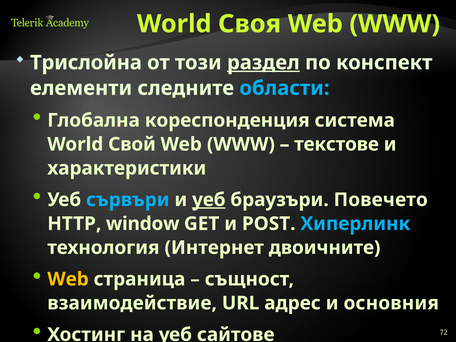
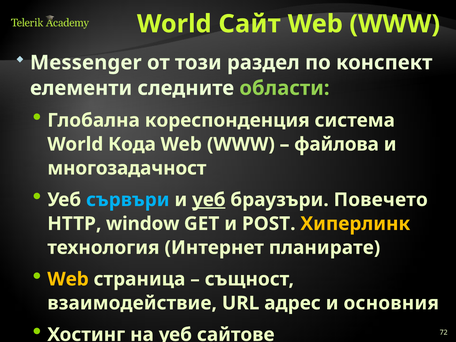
Своя: Своя -> Сайт (250, 24)
Трислойна: Трислойна -> Messenger (86, 63)
раздел underline: present -> none (263, 63)
области colour: light blue -> light green (284, 88)
Свой: Свой -> Кода (132, 144)
текстове: текстове -> файлова (337, 144)
характеристики: характеристики -> многозадачност (127, 168)
Хиперлинк colour: light blue -> yellow (355, 224)
двоичните: двоичните -> планирате (325, 248)
